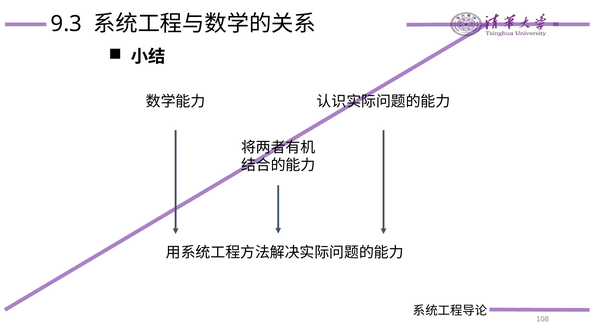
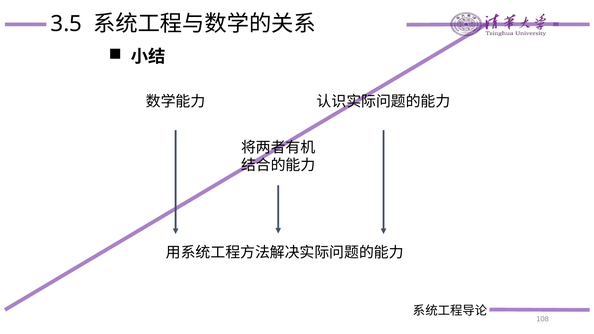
9.3: 9.3 -> 3.5 (66, 24)
